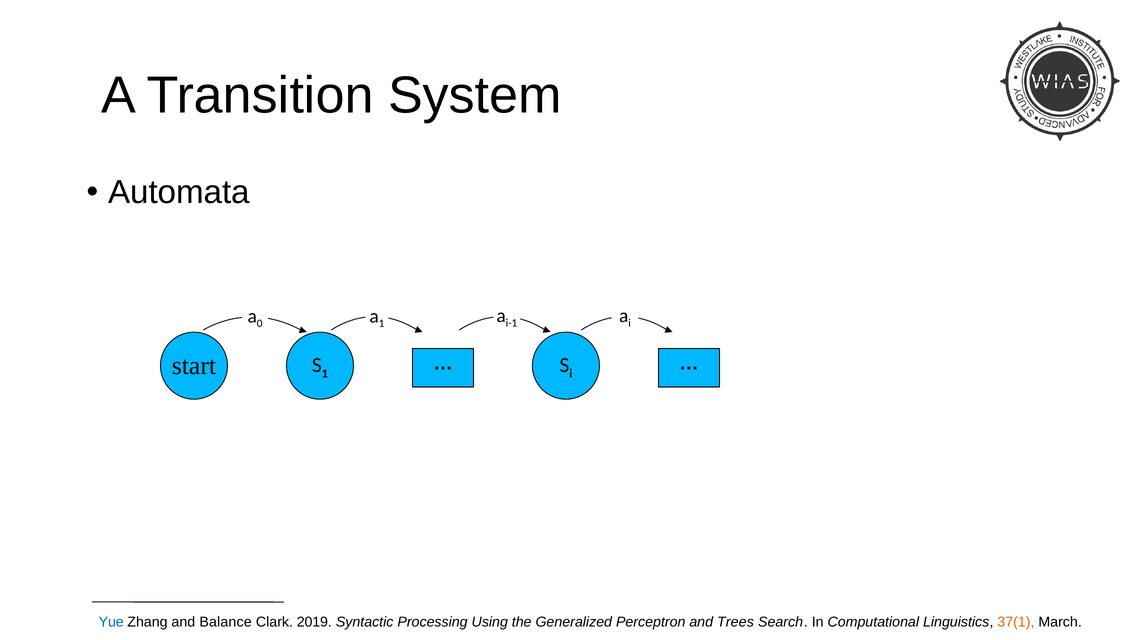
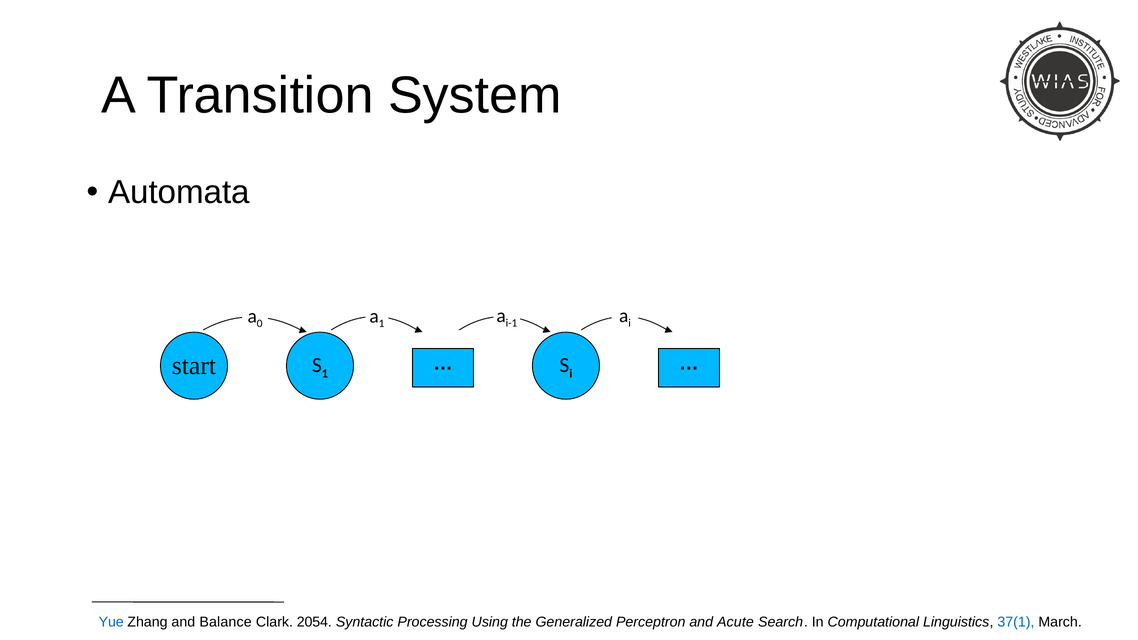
2019: 2019 -> 2054 (314, 622)
Trees: Trees -> Acute (735, 622)
37(1 colour: orange -> blue (1016, 622)
